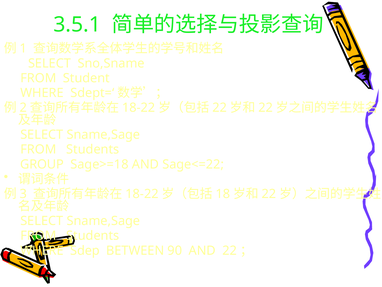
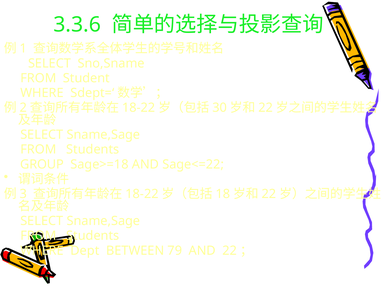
3.5.1: 3.5.1 -> 3.3.6 (77, 24)
22: 22 -> 30 (220, 108)
Sdep: Sdep -> Dept (85, 250)
90: 90 -> 79 (175, 250)
